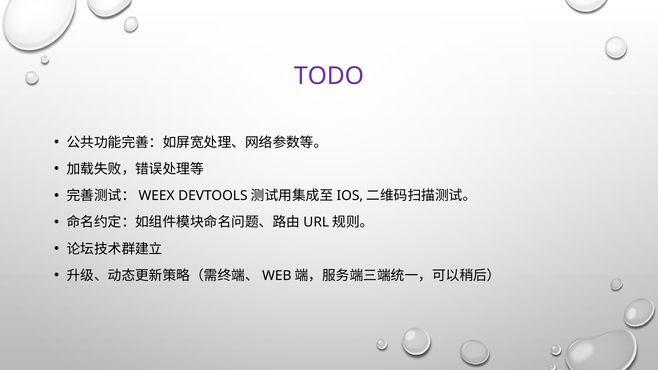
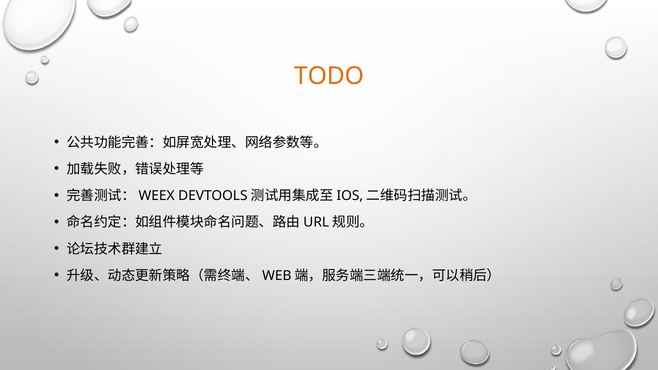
TODO colour: purple -> orange (329, 76)
